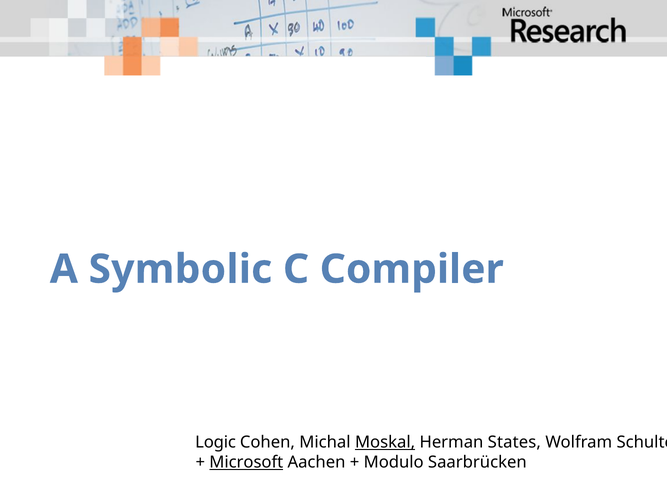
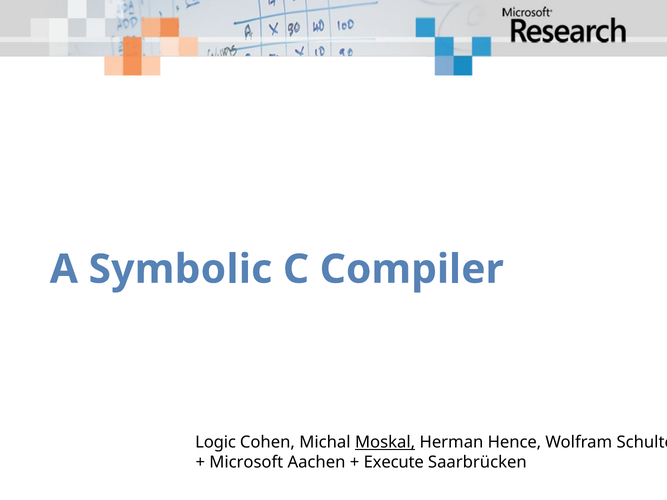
States: States -> Hence (514, 443)
Microsoft underline: present -> none (246, 463)
Modulo: Modulo -> Execute (394, 463)
